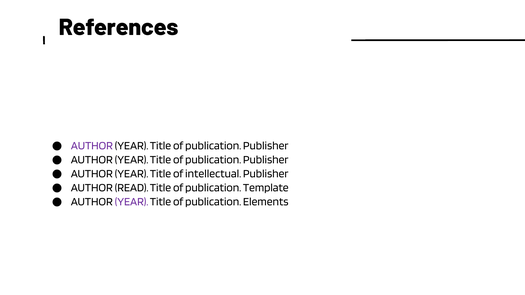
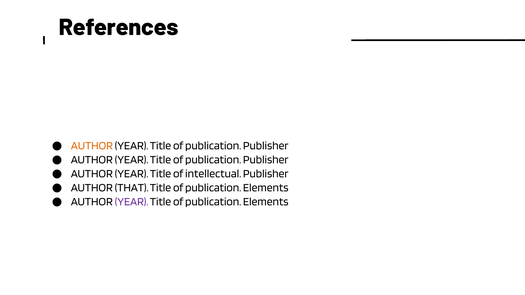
AUTHOR colour: purple -> orange (92, 146)
READ: READ -> THAT (132, 188)
Template: Template -> Elements (266, 188)
